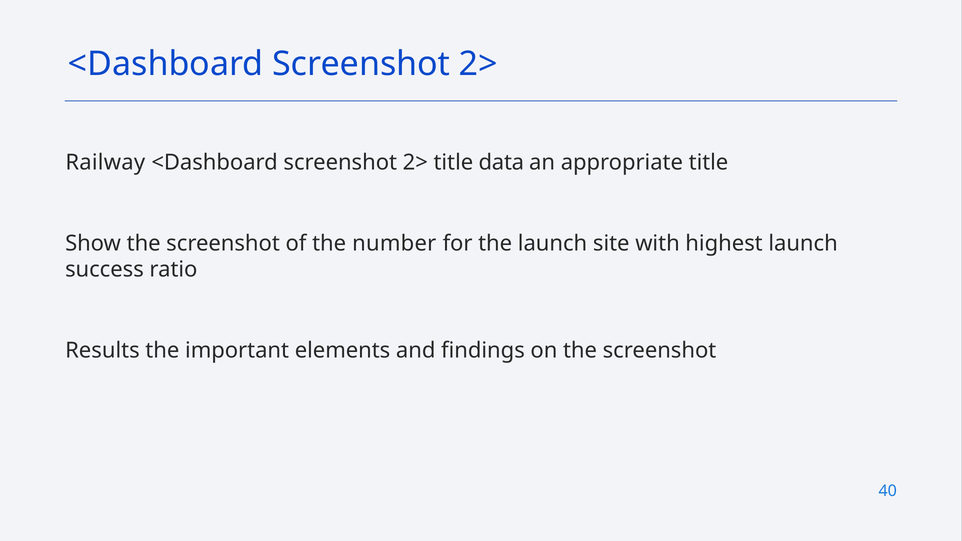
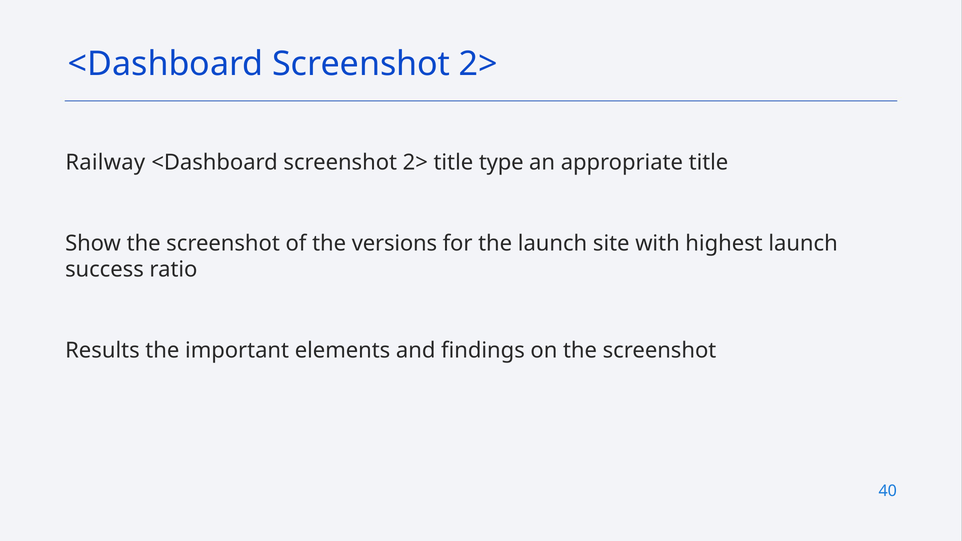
data: data -> type (501, 162)
number: number -> versions (394, 243)
